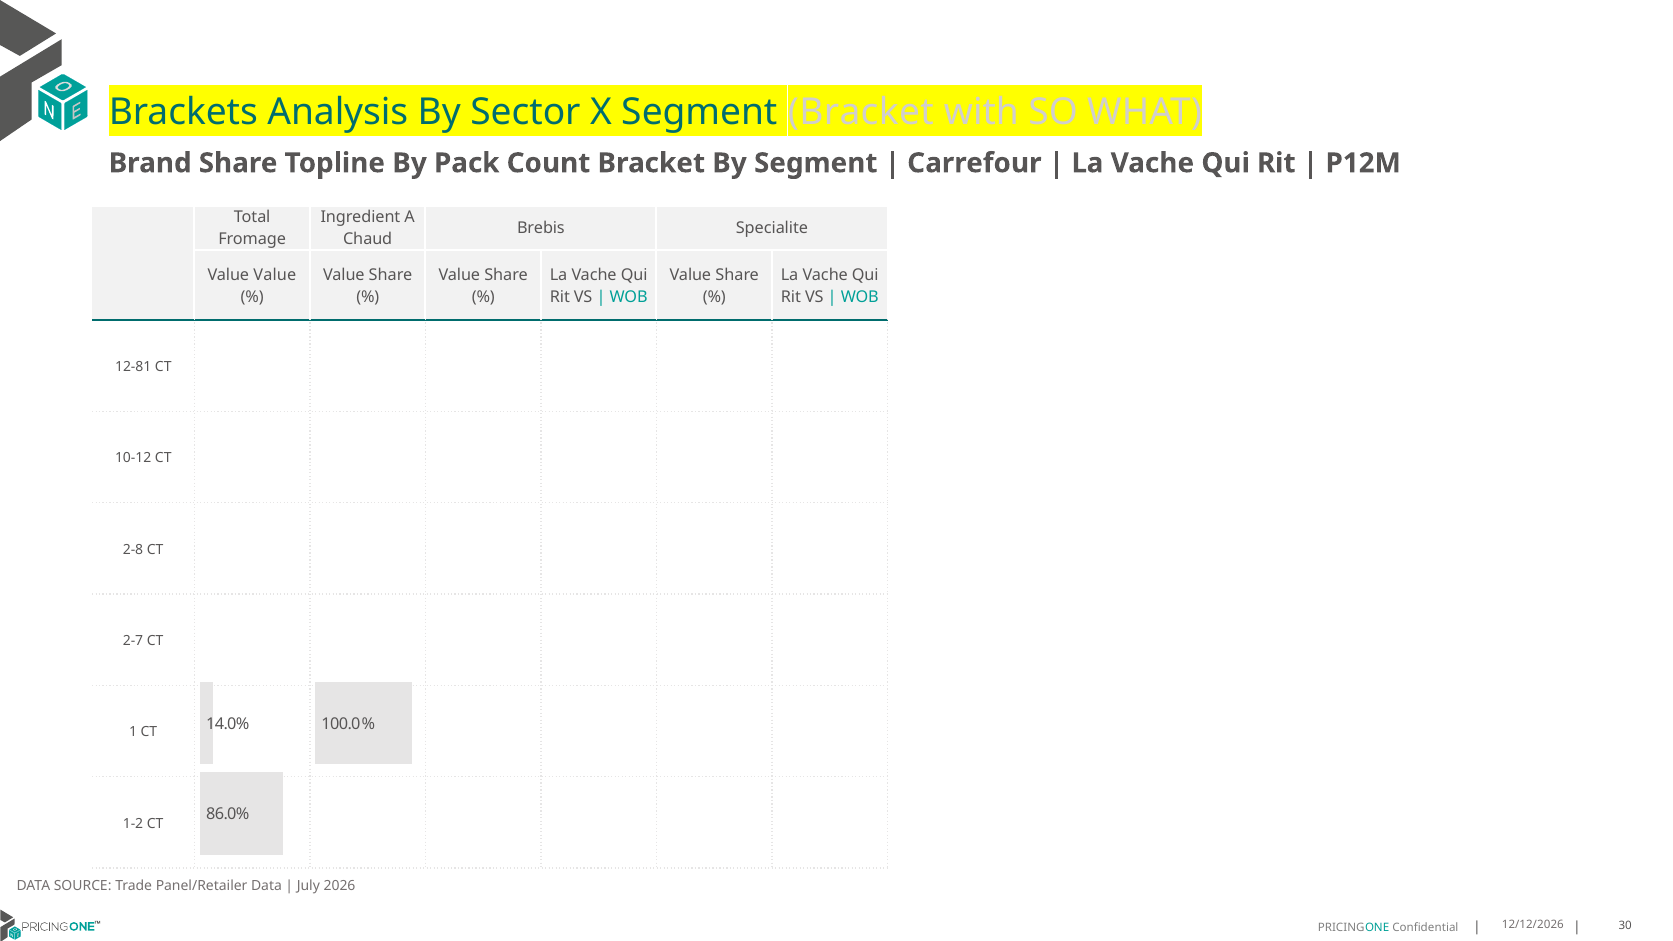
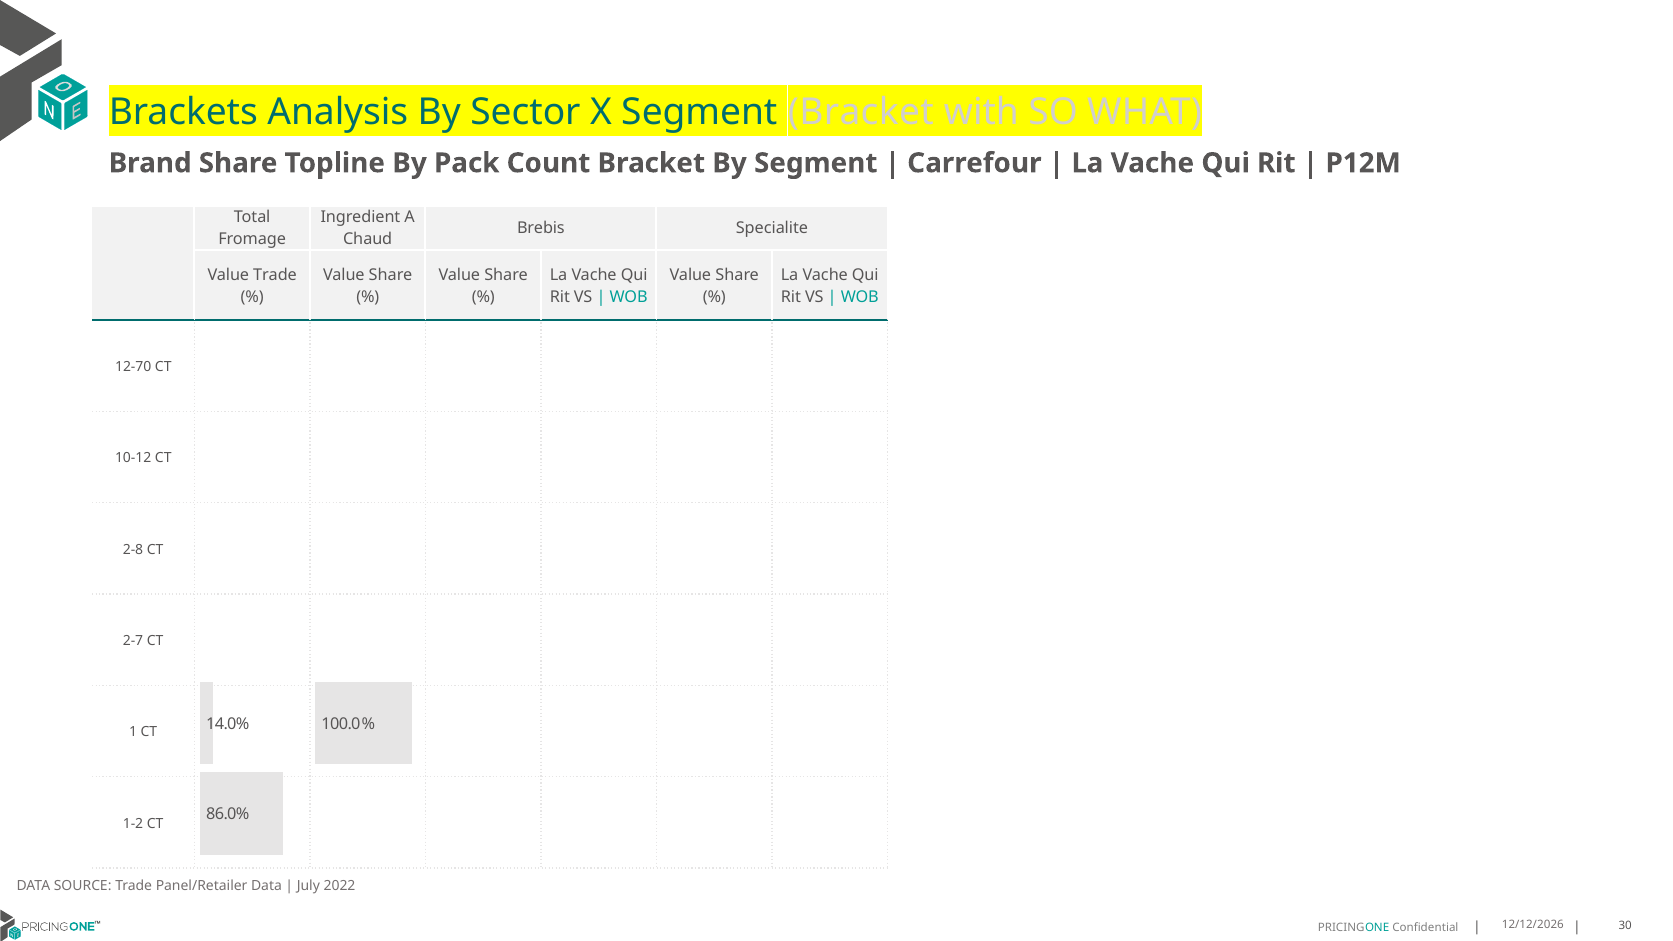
Value Value: Value -> Trade (275, 275)
12-81: 12-81 -> 12-70 (133, 367)
2026: 2026 -> 2022 (340, 886)
